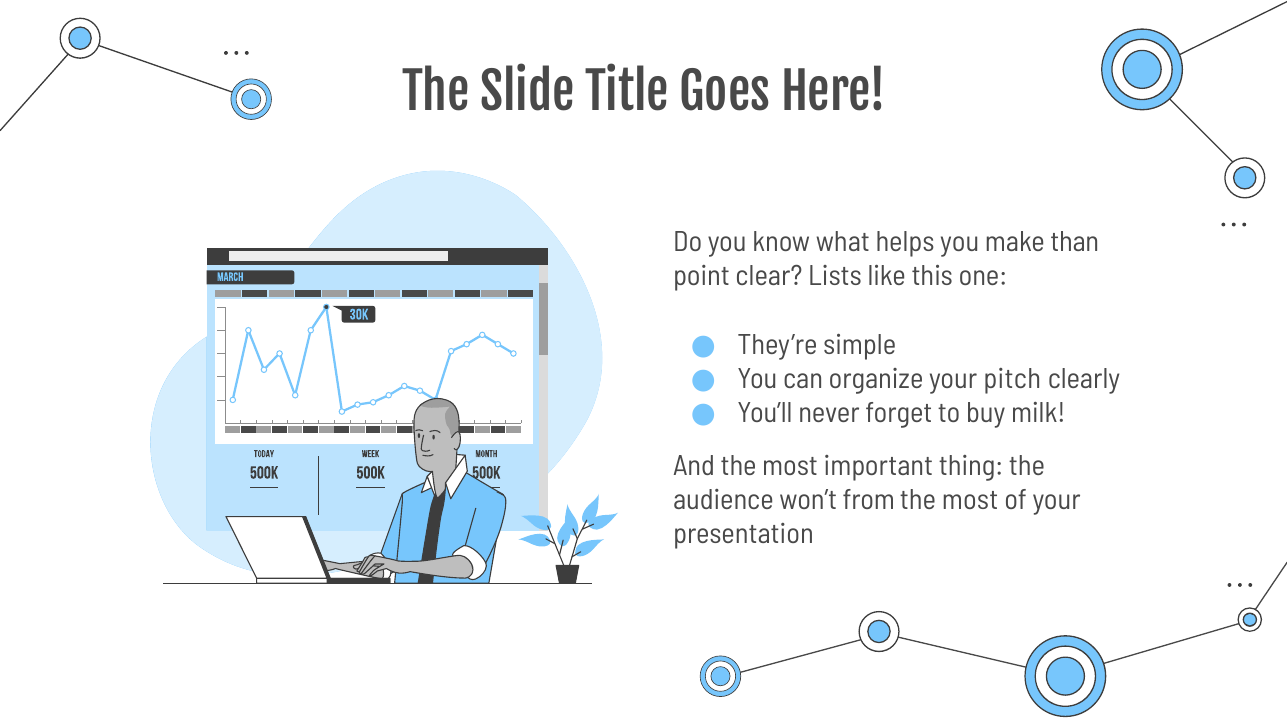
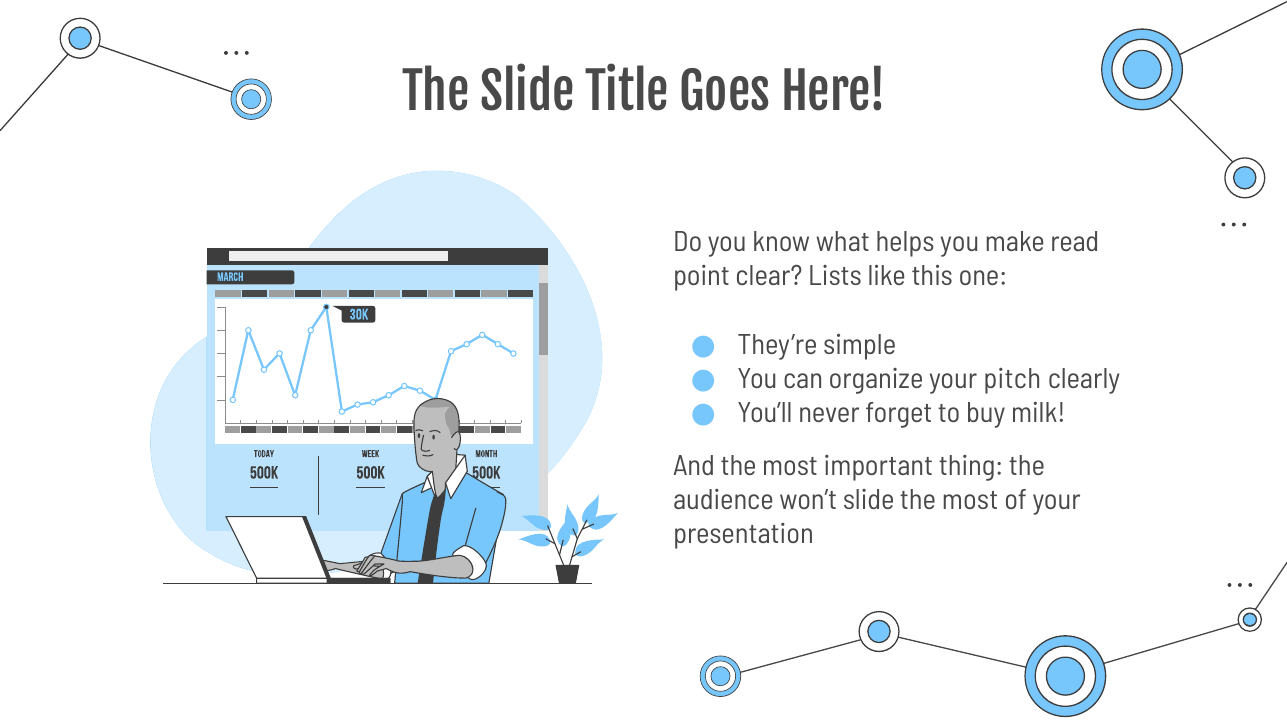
than: than -> read (1075, 242)
won’t from: from -> slide (869, 500)
